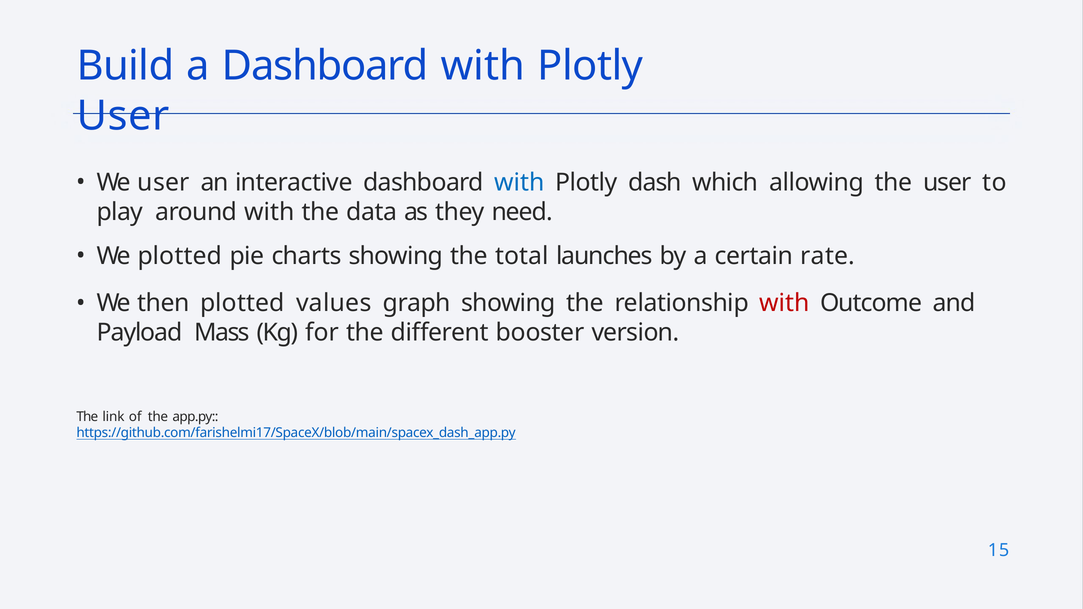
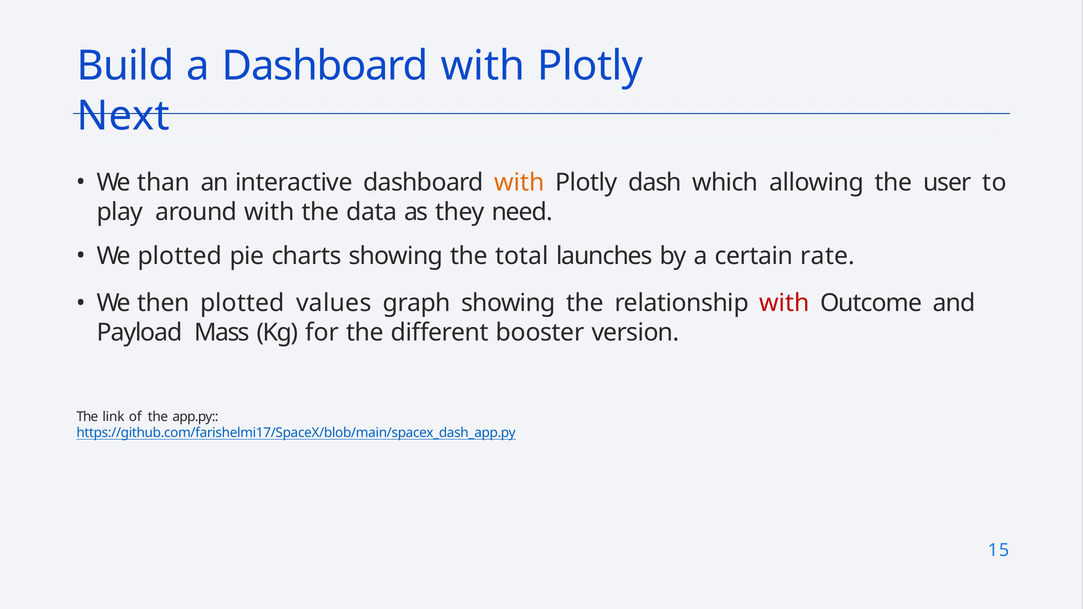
User: User -> Next (123, 116)
We user: user -> than (164, 183)
with colour: blue -> orange (519, 183)
